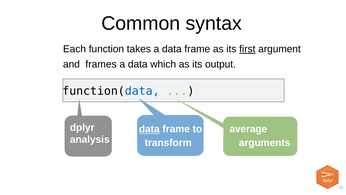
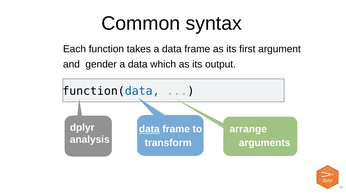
first underline: present -> none (247, 49)
frames: frames -> gender (101, 64)
average: average -> arrange (248, 129)
